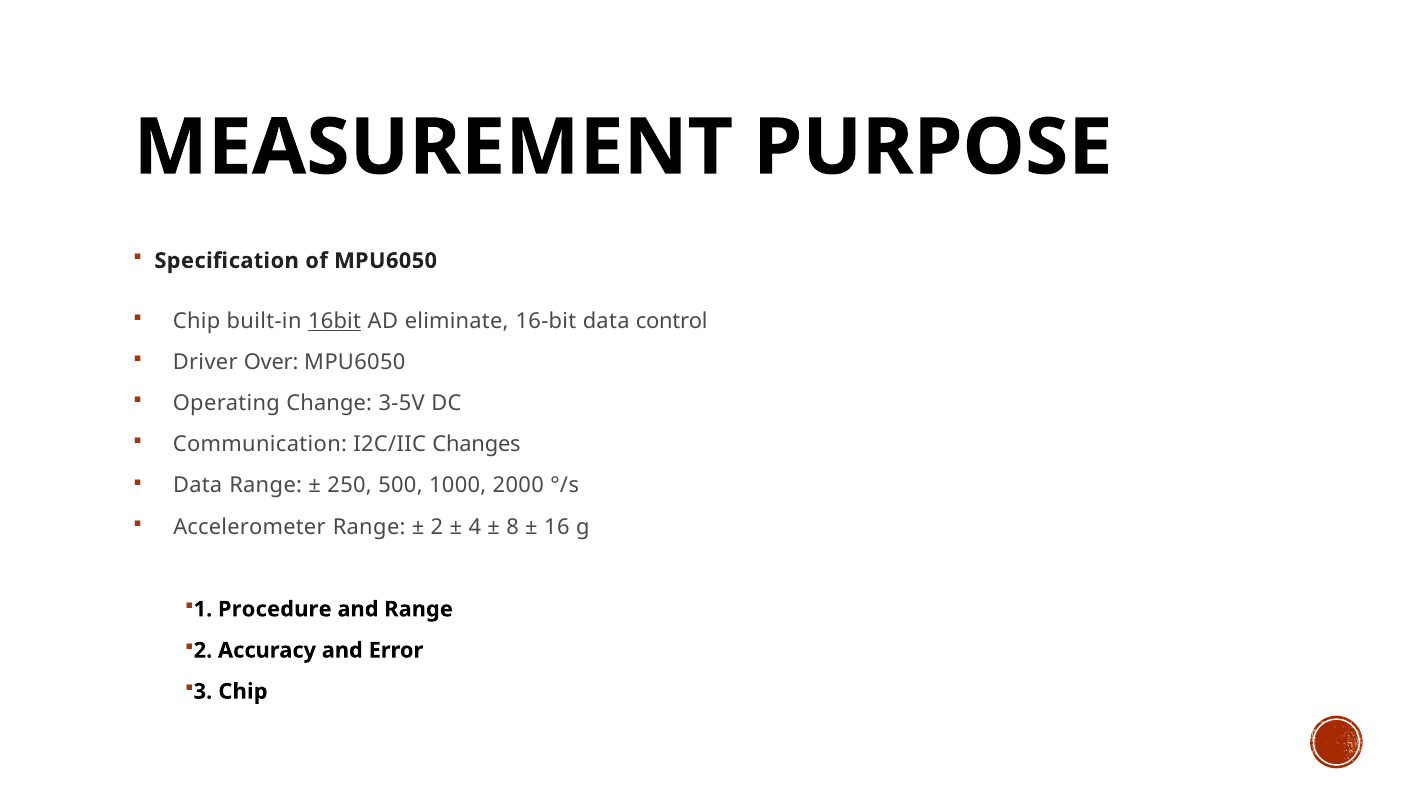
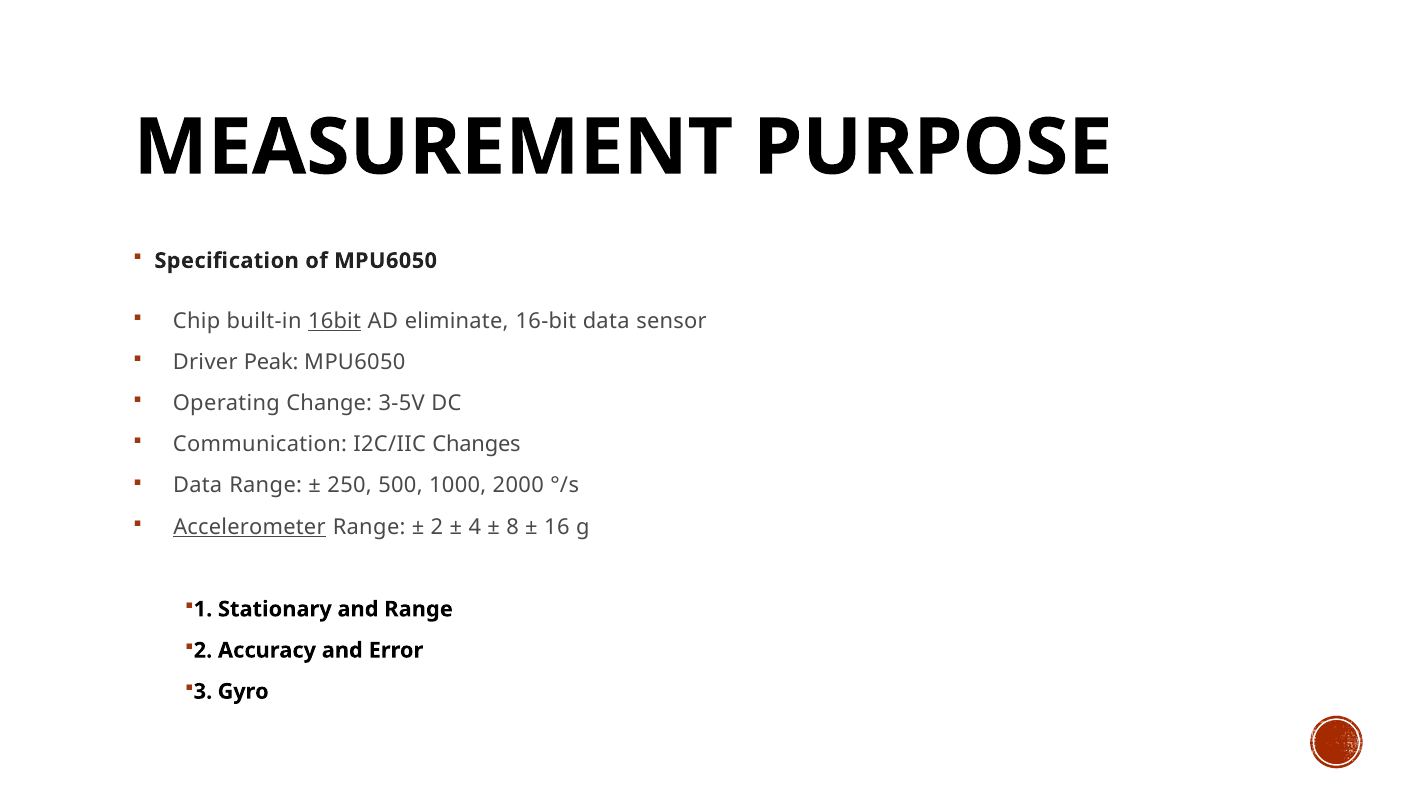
control: control -> sensor (672, 321)
Over: Over -> Peak (271, 362)
Accelerometer underline: none -> present (249, 527)
Procedure: Procedure -> Stationary (275, 609)
3 Chip: Chip -> Gyro (243, 692)
